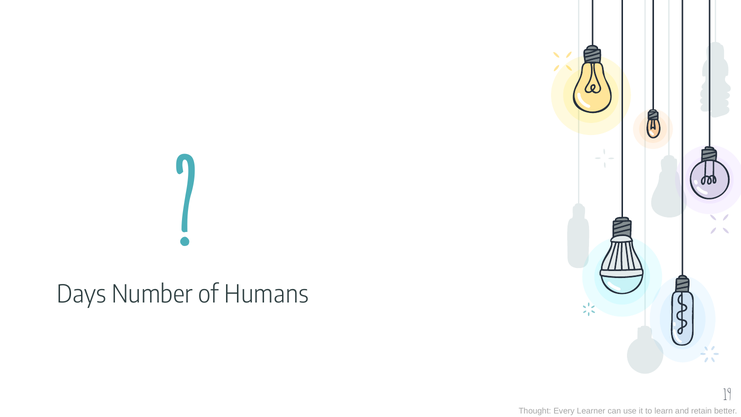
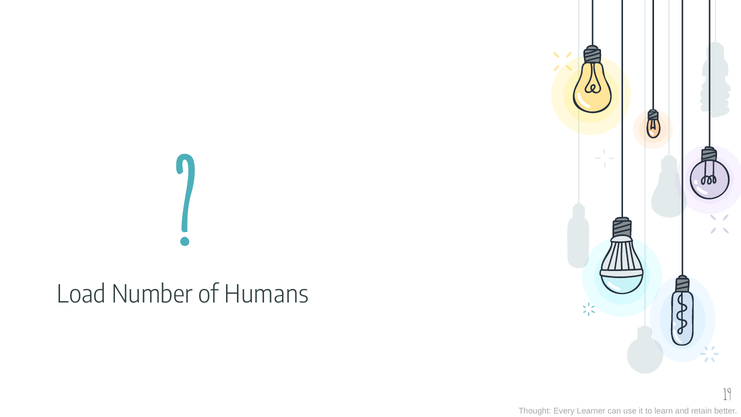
Days: Days -> Load (81, 295)
